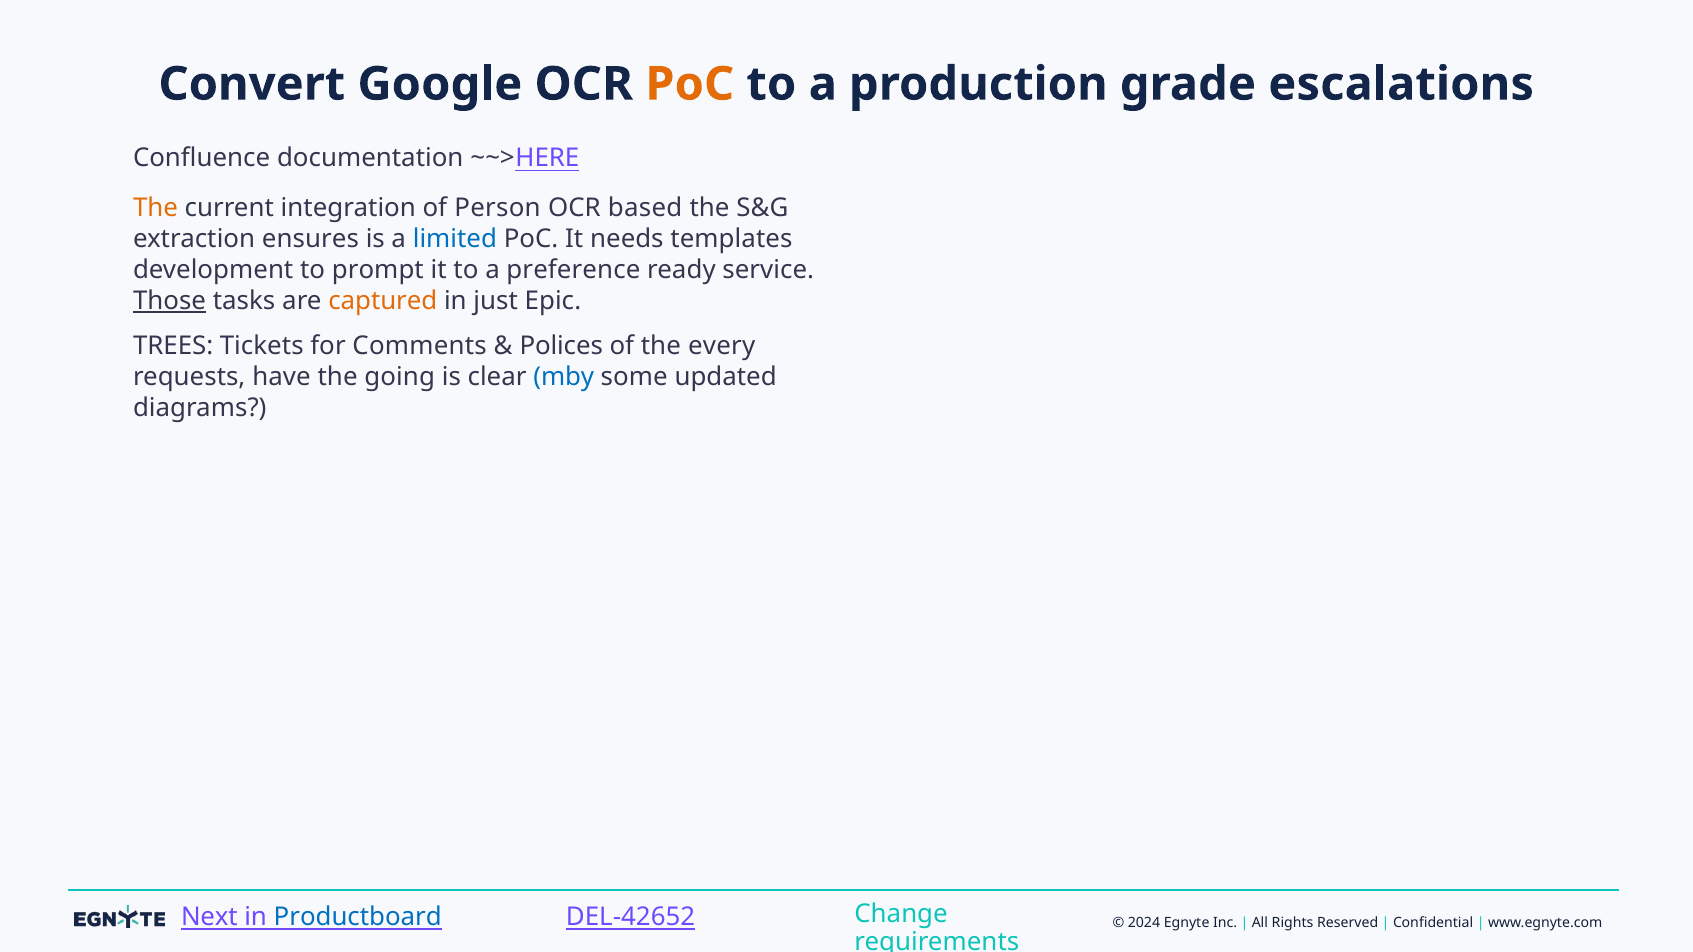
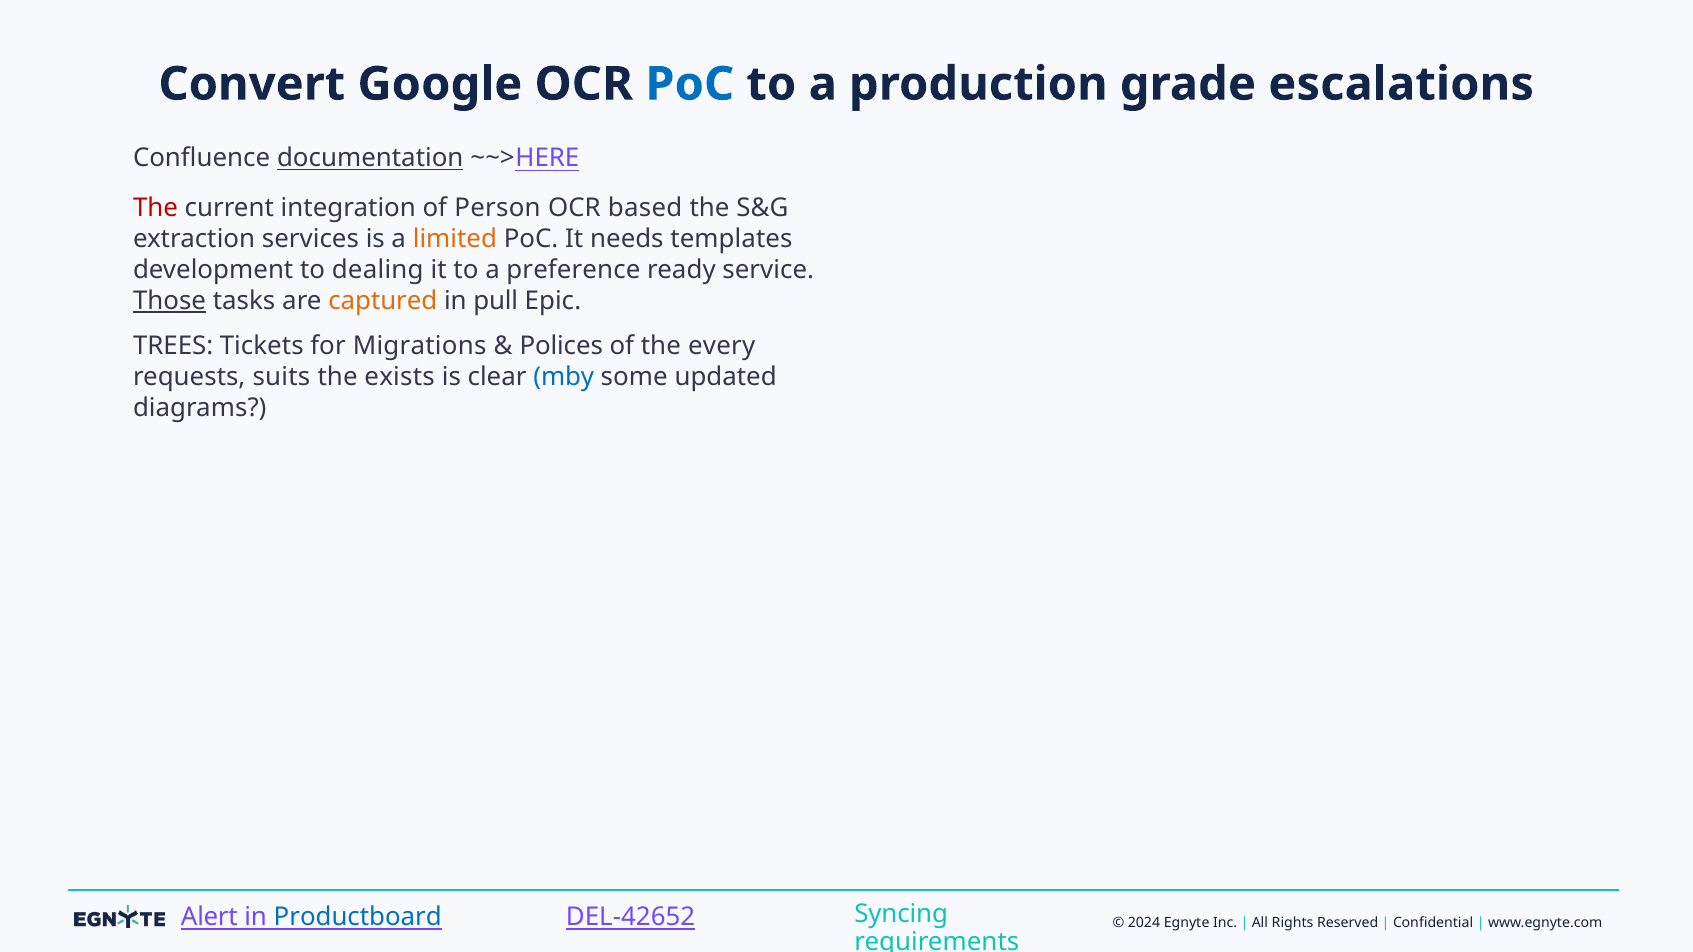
PoC colour: orange -> blue (690, 84)
documentation underline: none -> present (370, 158)
The colour: orange -> red (156, 208)
ensures: ensures -> services (310, 239)
limited colour: blue -> orange (455, 239)
prompt: prompt -> dealing (378, 270)
just: just -> pull (496, 301)
Comments: Comments -> Migrations (420, 346)
have: have -> suits (281, 377)
going: going -> exists (400, 377)
Next: Next -> Alert (209, 917)
Change: Change -> Syncing (901, 914)
